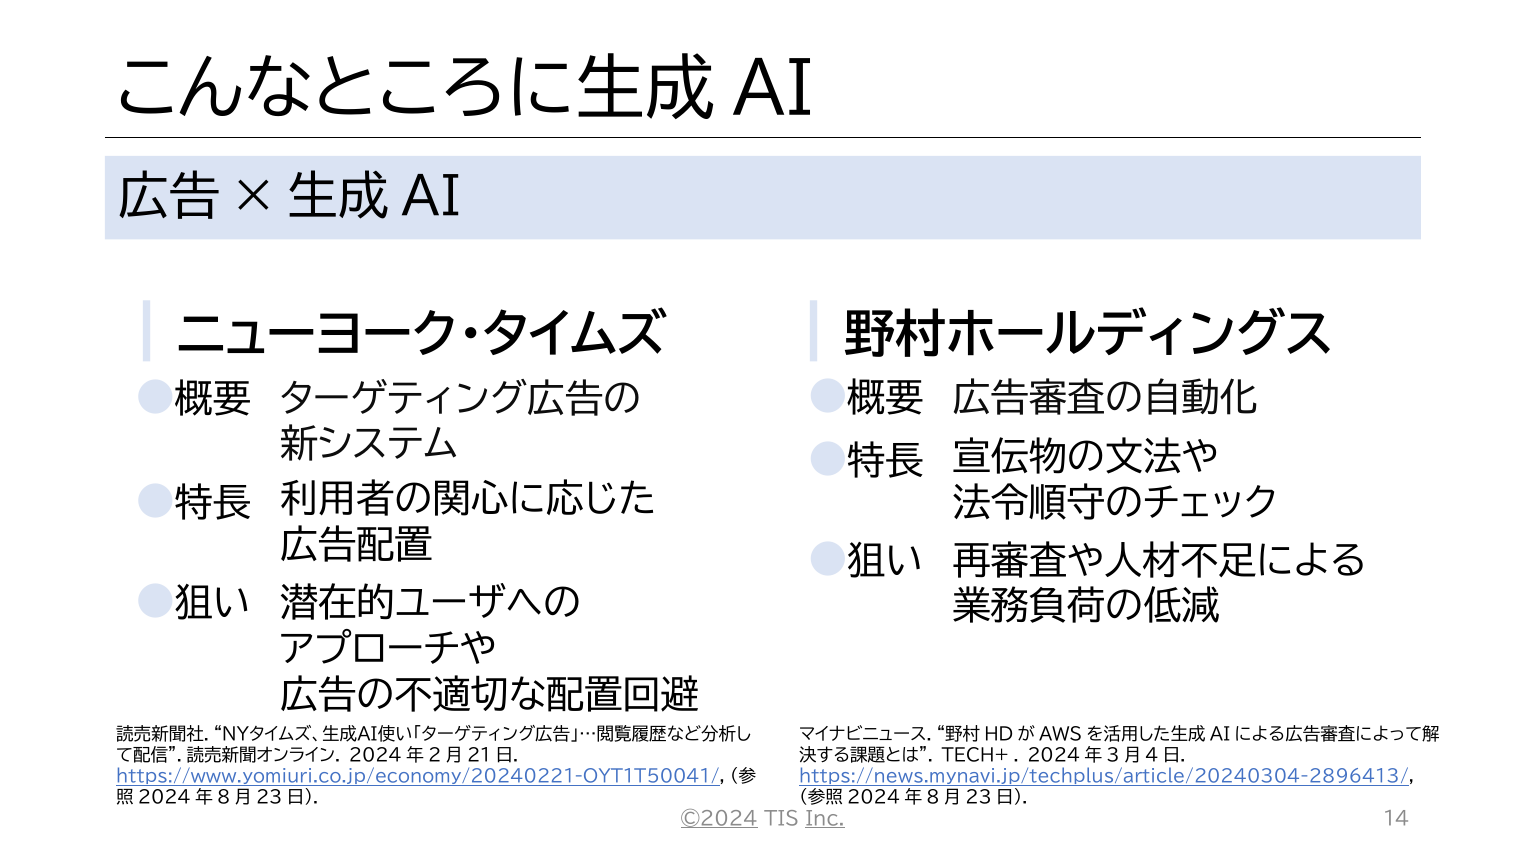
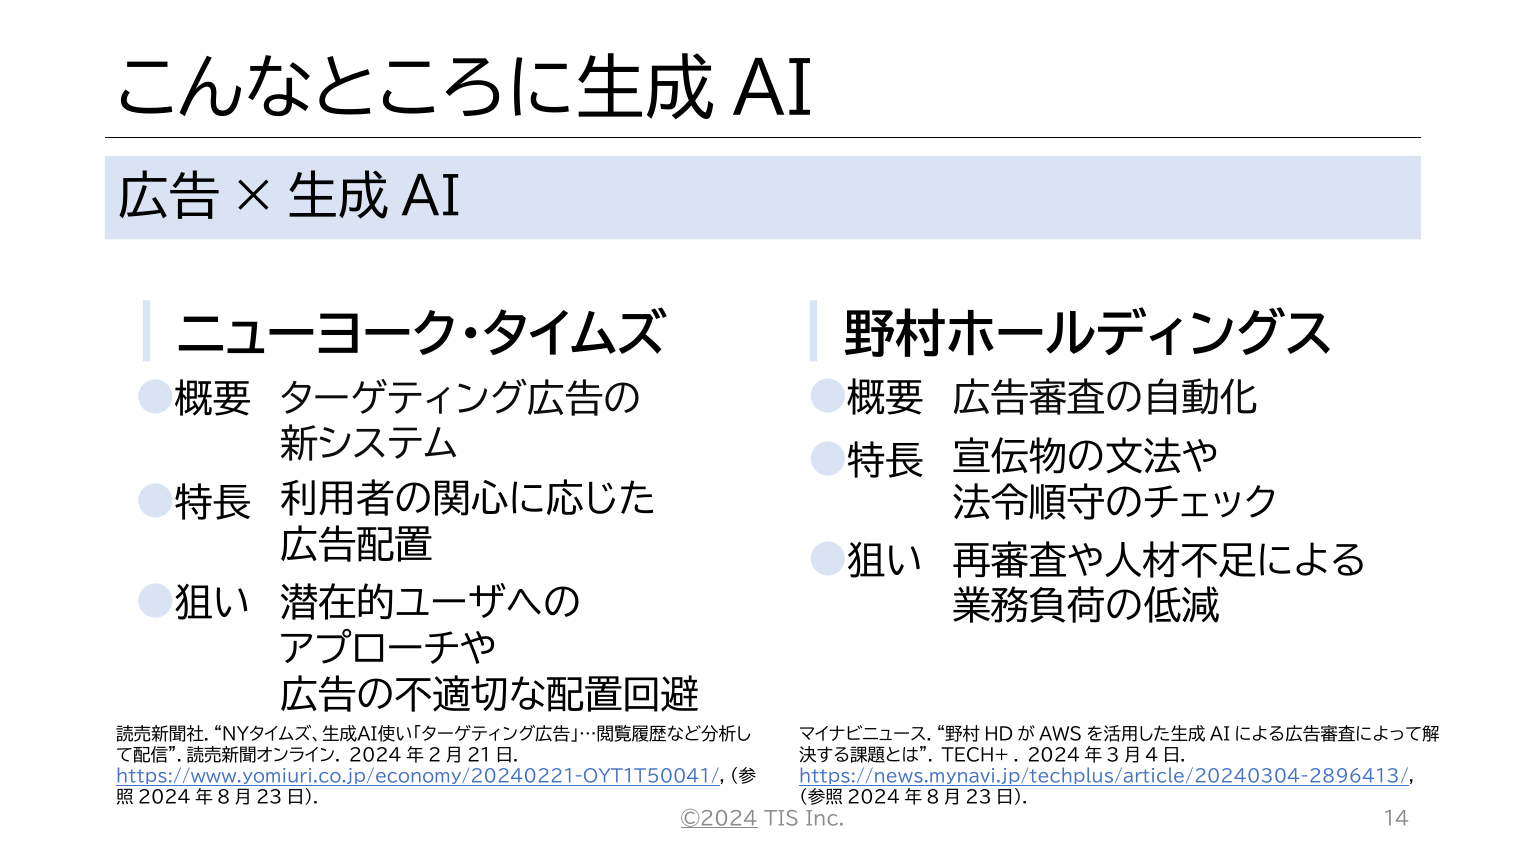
Inc underline: present -> none (825, 820)
